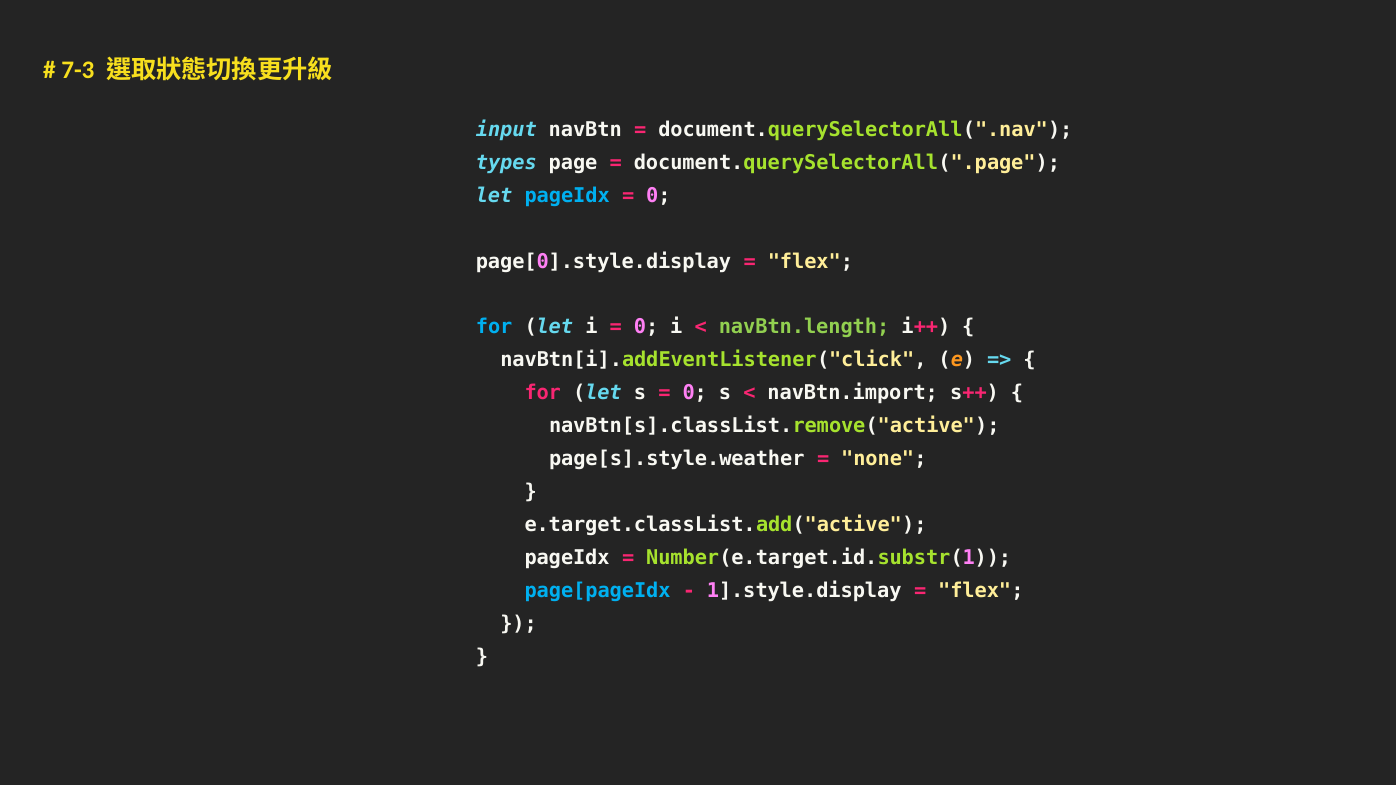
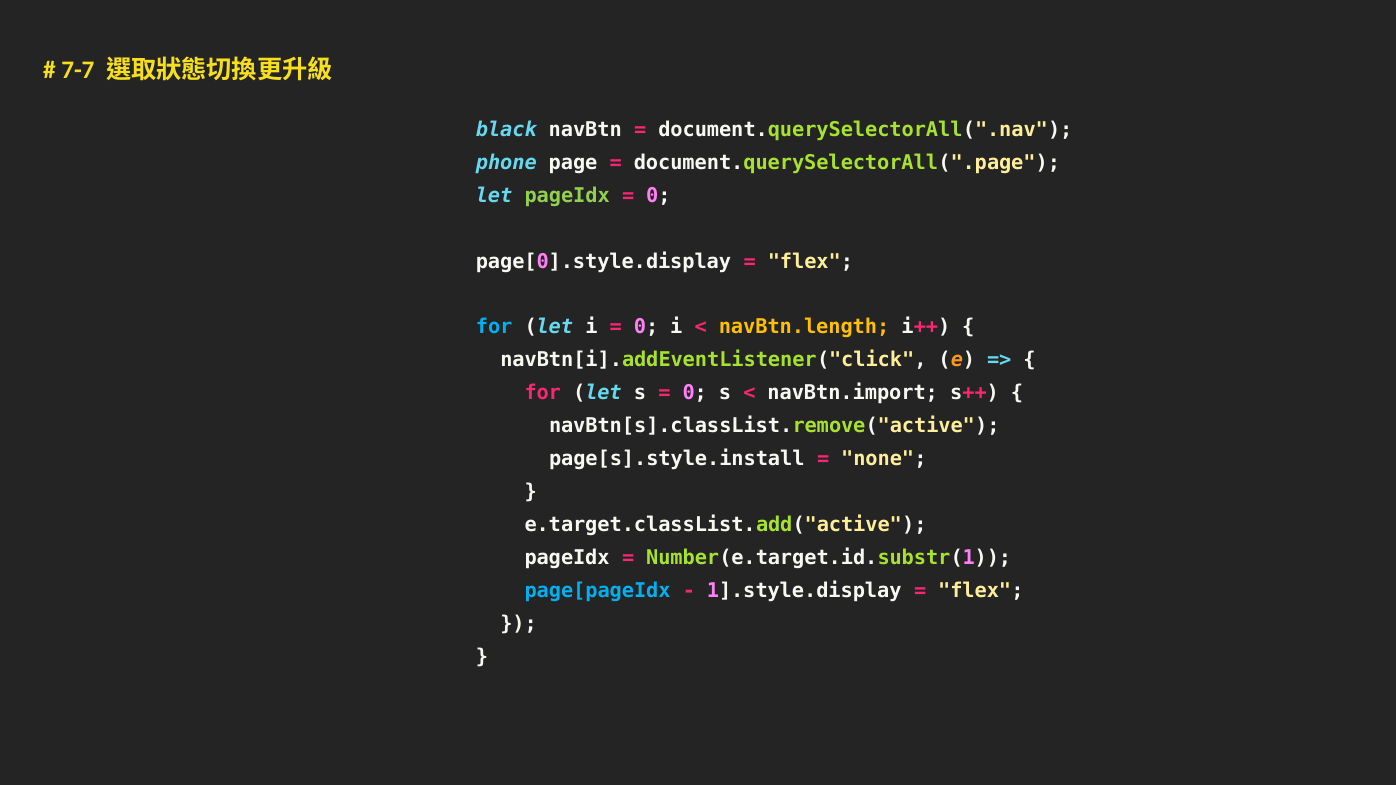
7-3: 7-3 -> 7-7 (78, 70)
input: input -> black (506, 130)
types: types -> phone (506, 163)
pageIdx colour: light blue -> light green (567, 196)
navBtn.length colour: light green -> yellow (804, 327)
page[s].style.weather: page[s].style.weather -> page[s].style.install (677, 459)
